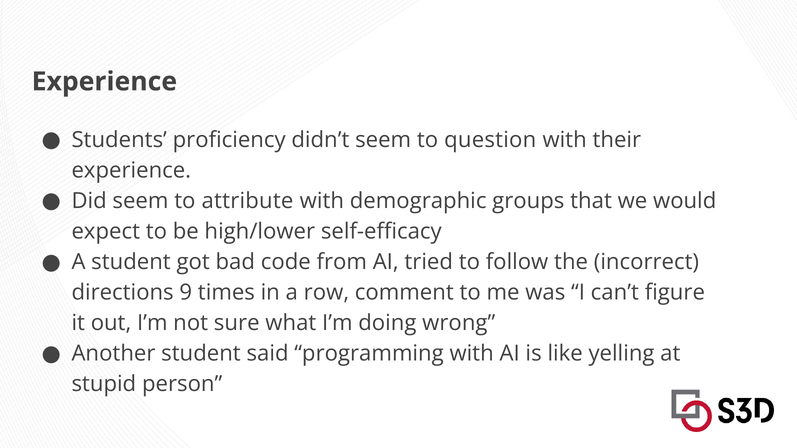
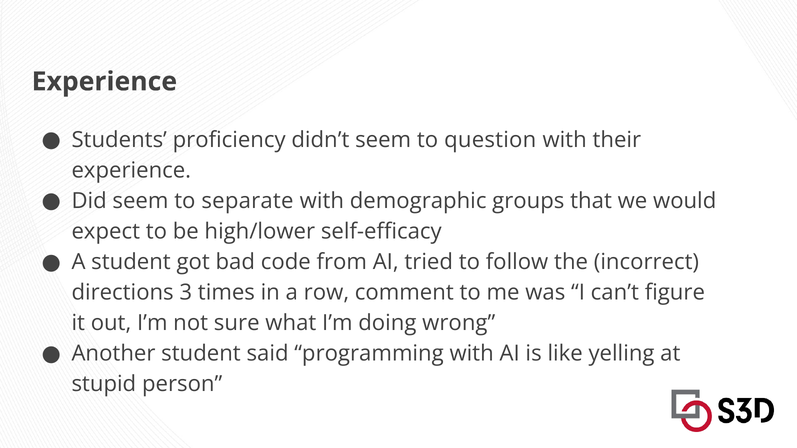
attribute: attribute -> separate (247, 201)
9: 9 -> 3 (186, 293)
